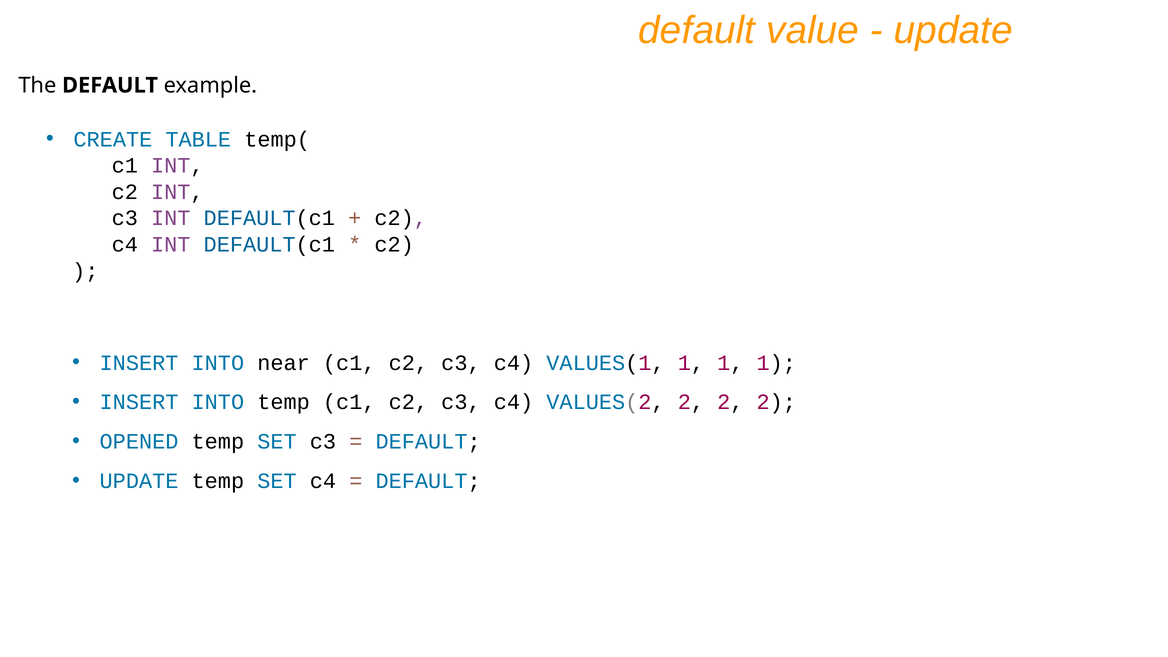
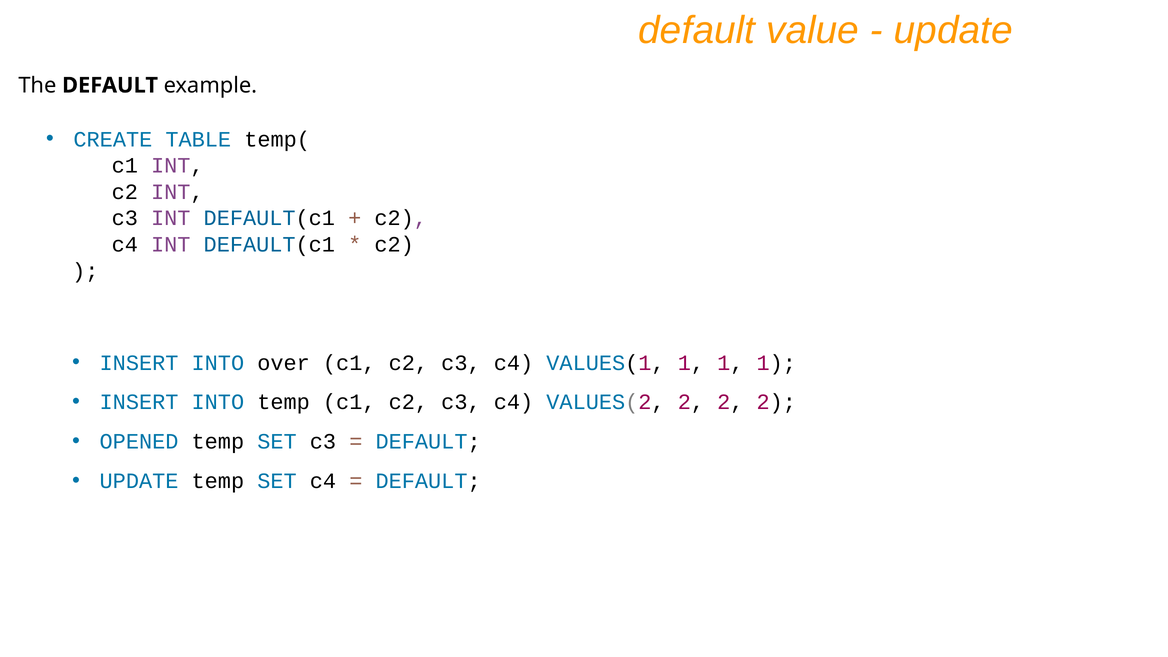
near: near -> over (284, 363)
